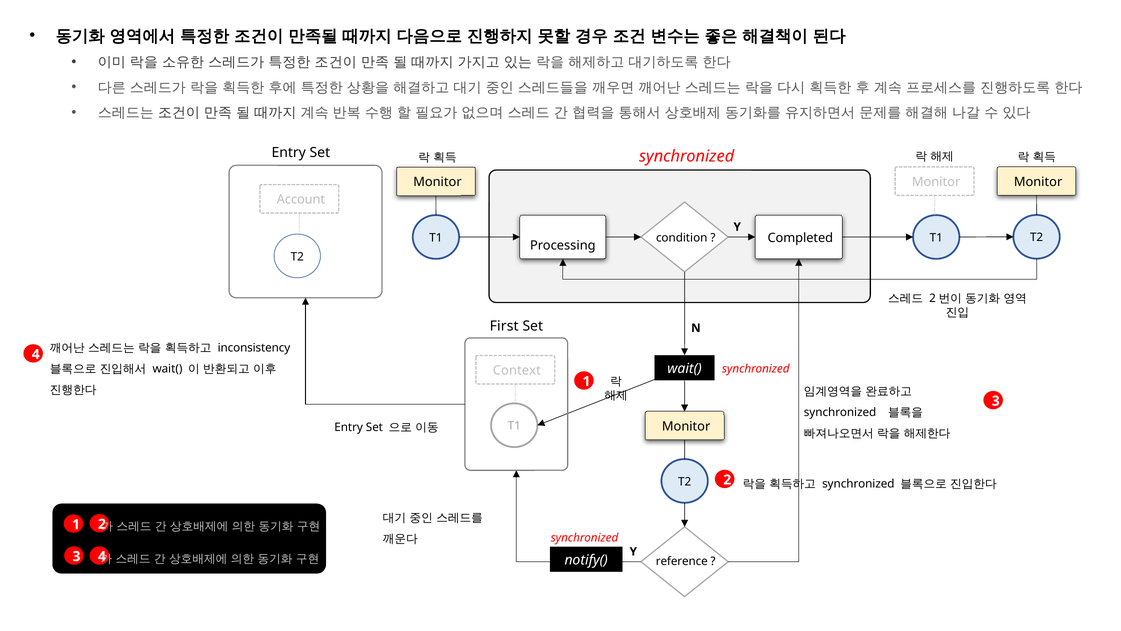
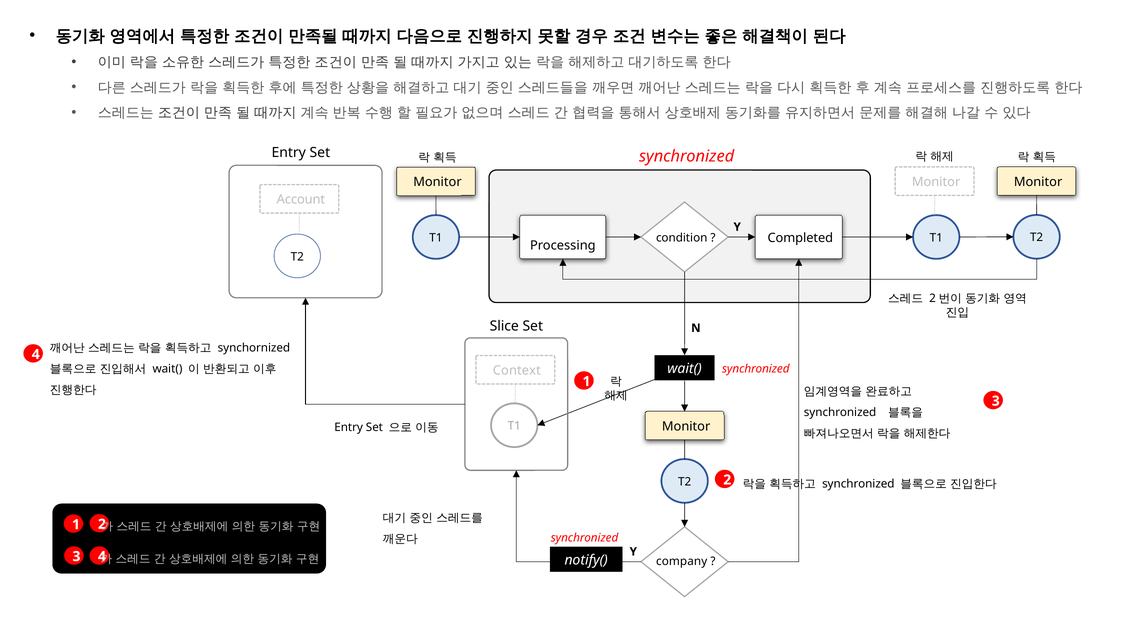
First: First -> Slice (504, 326)
inconsistency: inconsistency -> synchornized (254, 348)
reference: reference -> company (682, 561)
